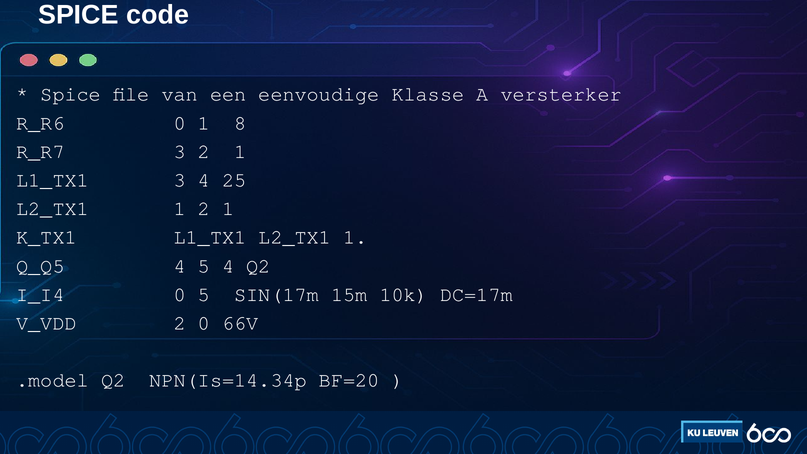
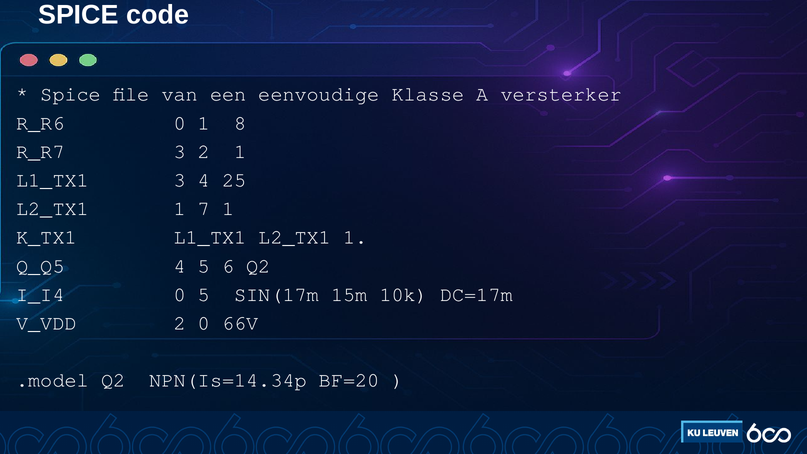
1 2: 2 -> 7 (204, 209)
5 4: 4 -> 6 (228, 266)
